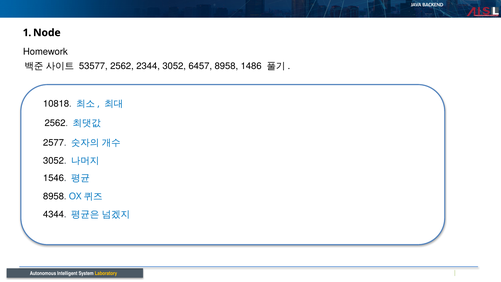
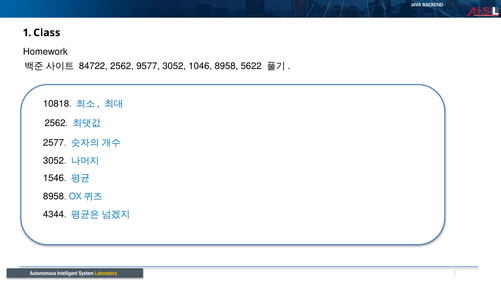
Node: Node -> Class (47, 33)
53577: 53577 -> 84722 (93, 66)
2344: 2344 -> 9577 (148, 66)
6457: 6457 -> 1046 (200, 66)
1486: 1486 -> 5622 (251, 66)
